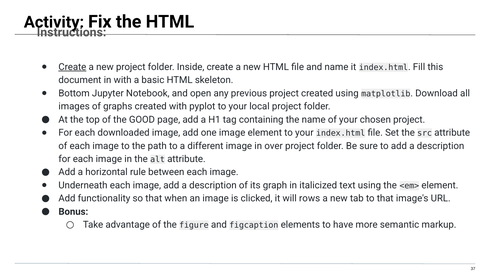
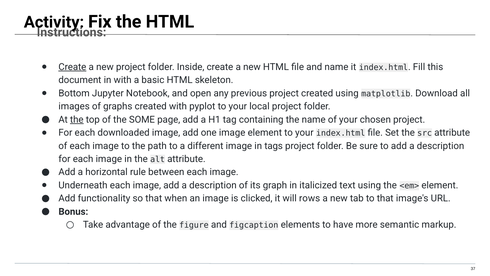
the underline: none -> present (77, 119)
GOOD: GOOD -> SOME (142, 119)
over: over -> tags (274, 146)
